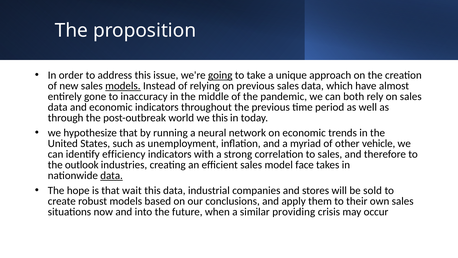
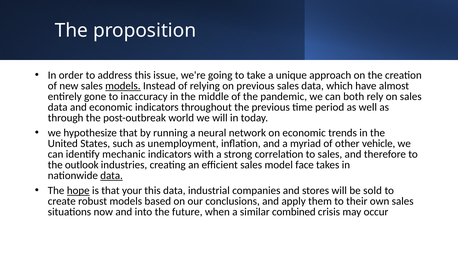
going underline: present -> none (220, 75)
we this: this -> will (220, 118)
efficiency: efficiency -> mechanic (124, 154)
hope underline: none -> present (78, 190)
wait: wait -> your (132, 190)
providing: providing -> combined (294, 212)
